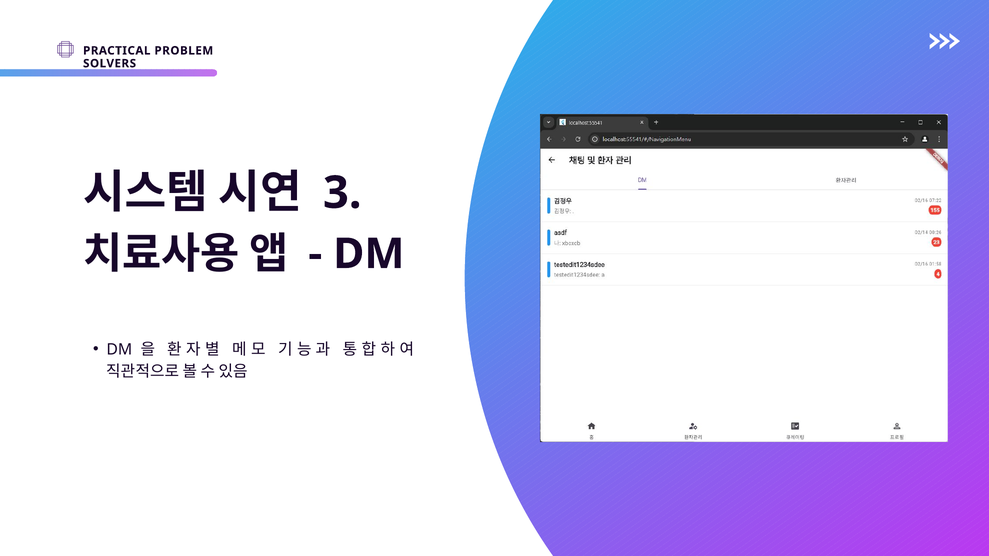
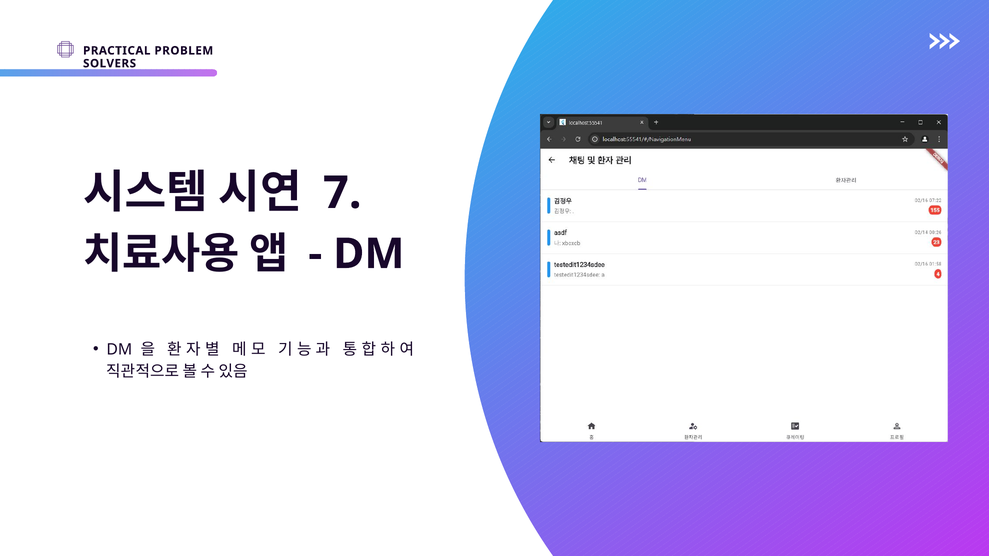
3: 3 -> 7 (342, 193)
